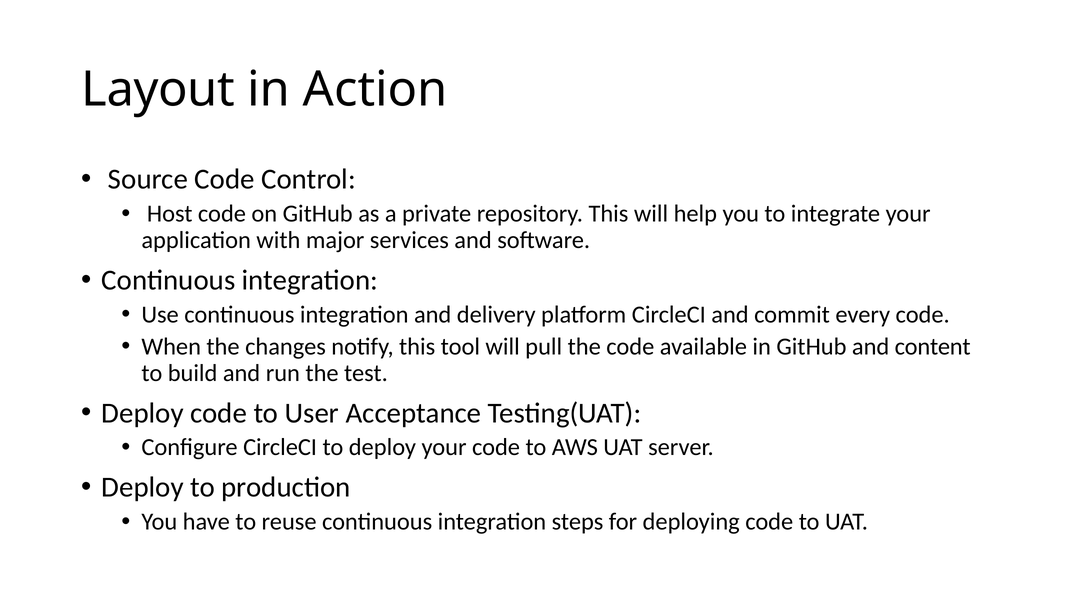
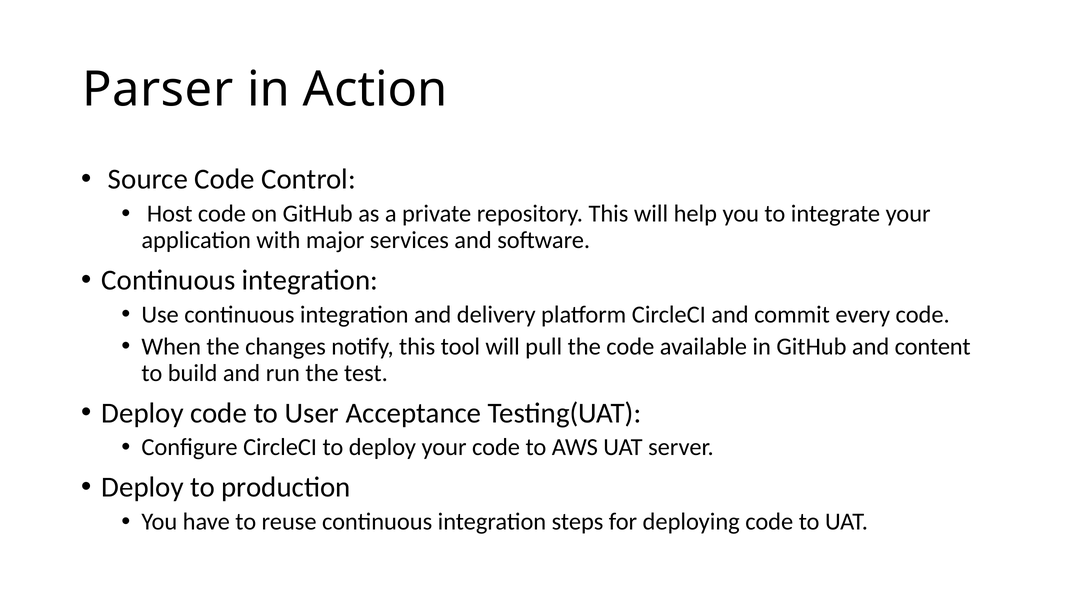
Layout: Layout -> Parser (158, 90)
